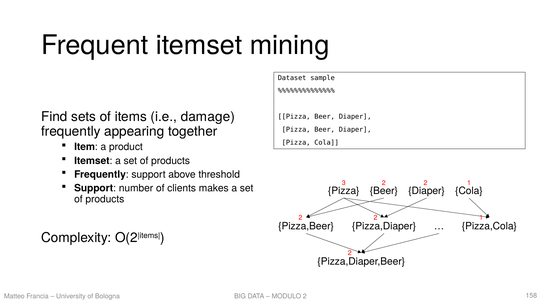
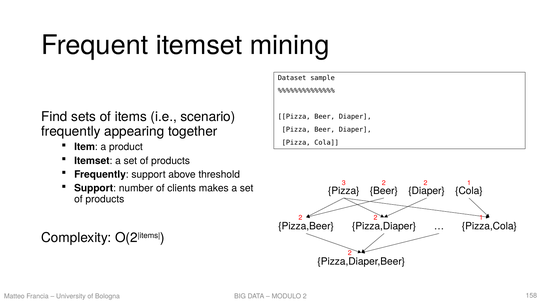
damage: damage -> scenario (208, 117)
